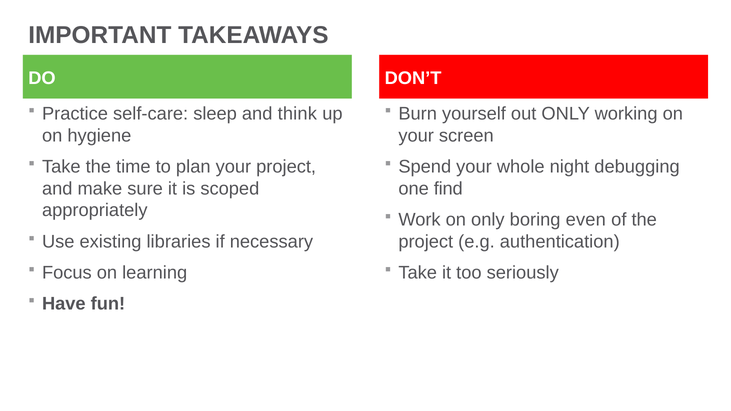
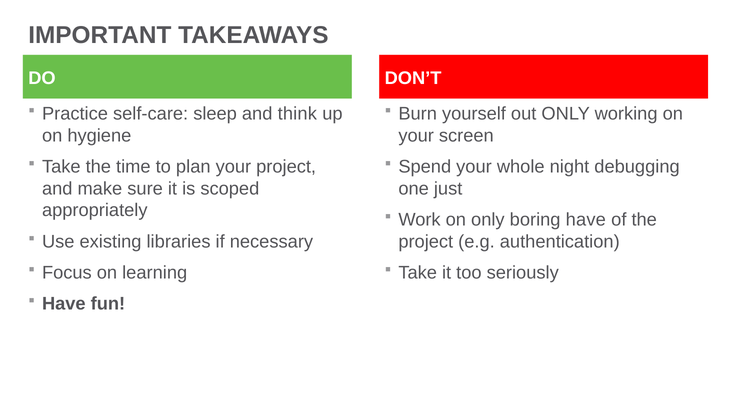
find: find -> just (448, 189)
boring even: even -> have (586, 220)
